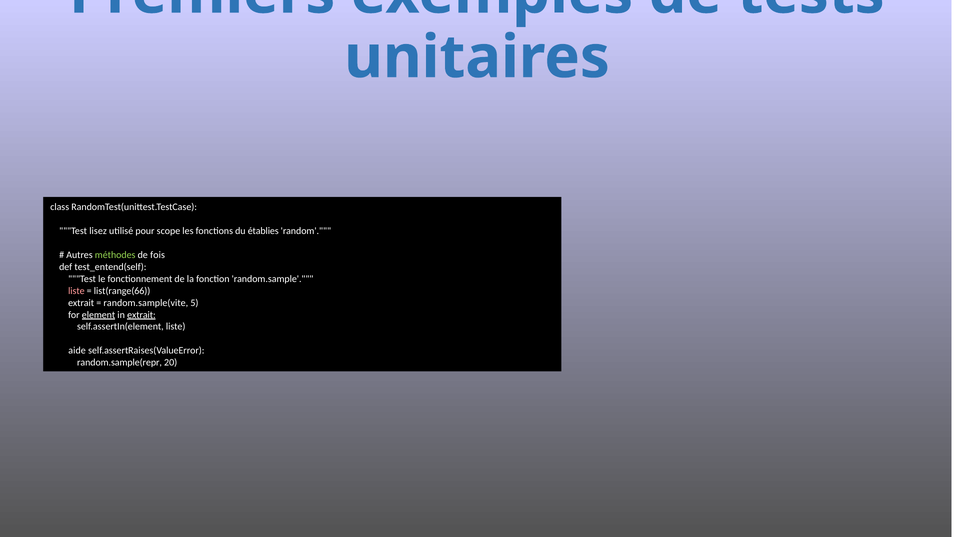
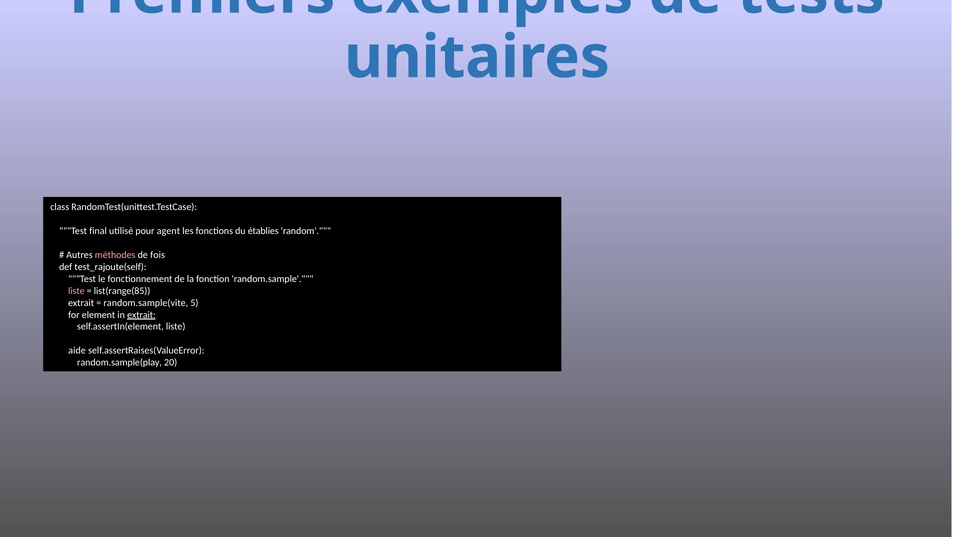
lisez: lisez -> final (98, 231)
scope: scope -> agent (168, 231)
méthodes colour: light green -> pink (115, 255)
test_entend(self: test_entend(self -> test_rajoute(self (110, 267)
list(range(66: list(range(66 -> list(range(85 (122, 291)
element underline: present -> none (99, 315)
random.sample(repr: random.sample(repr -> random.sample(play (119, 362)
